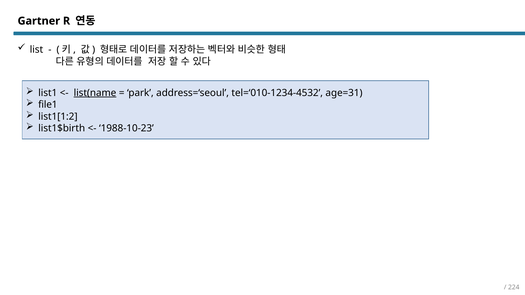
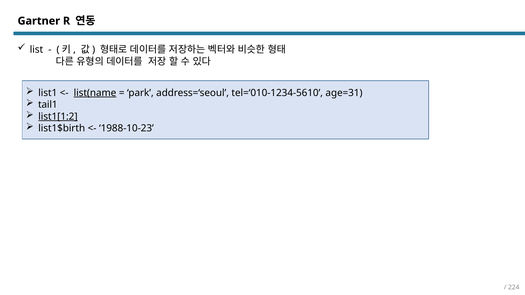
tel=‘010-1234-4532: tel=‘010-1234-4532 -> tel=‘010-1234-5610 (277, 93)
file1: file1 -> tail1 (48, 105)
list1[1:2 underline: none -> present (58, 117)
